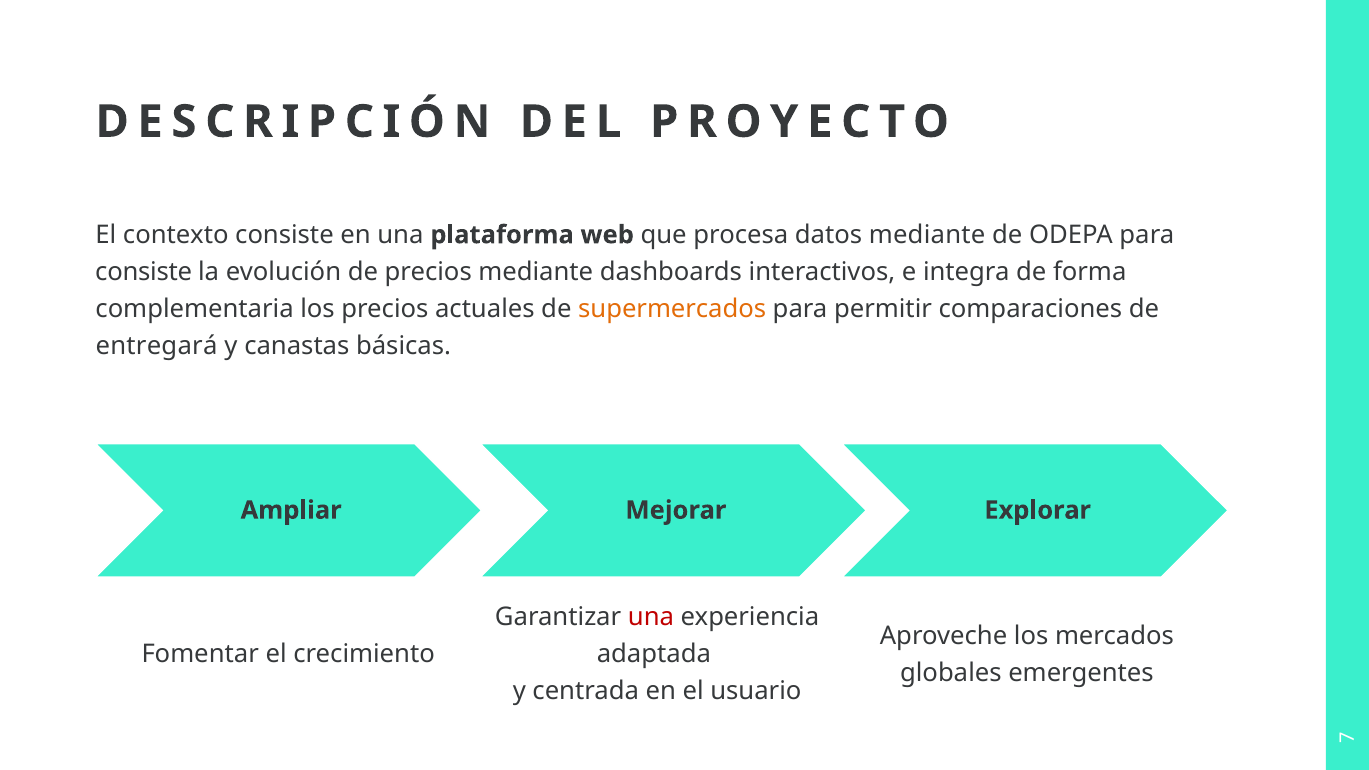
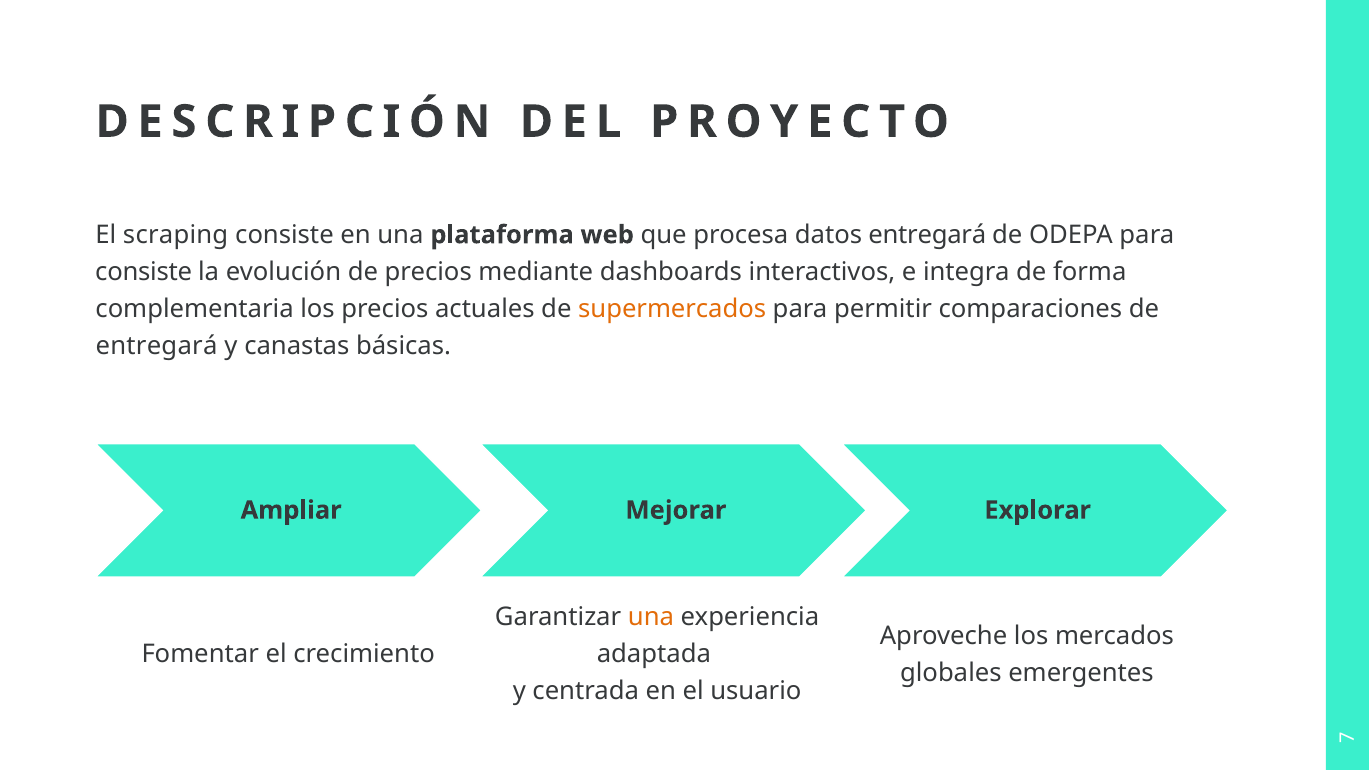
contexto: contexto -> scraping (176, 235)
datos mediante: mediante -> entregará (927, 235)
una colour: red -> orange (651, 617)
